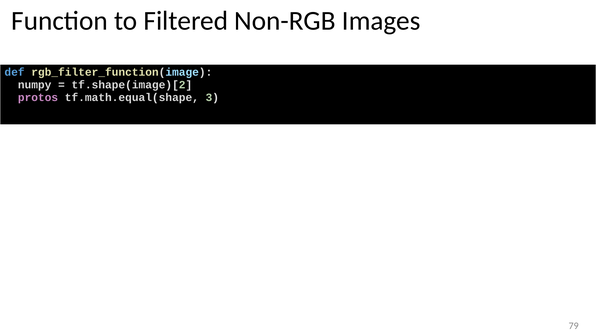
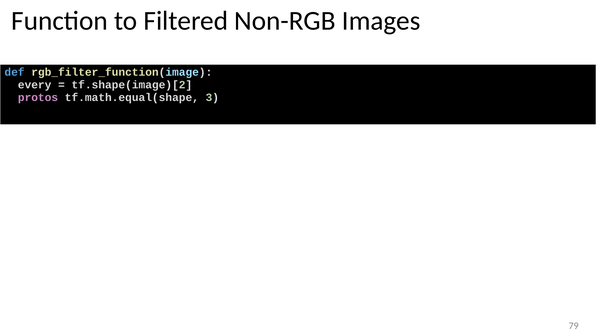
numpy: numpy -> every (35, 85)
